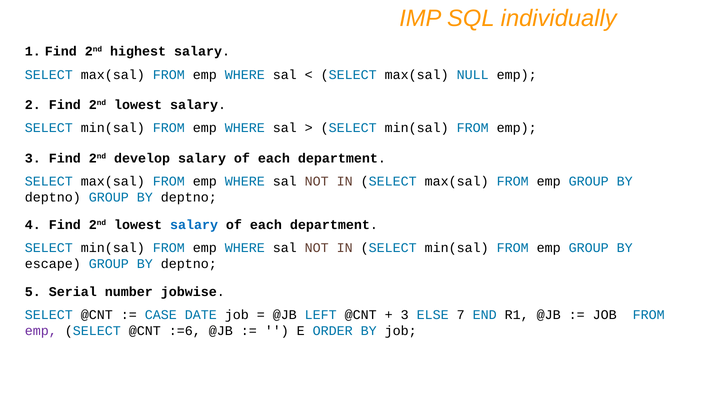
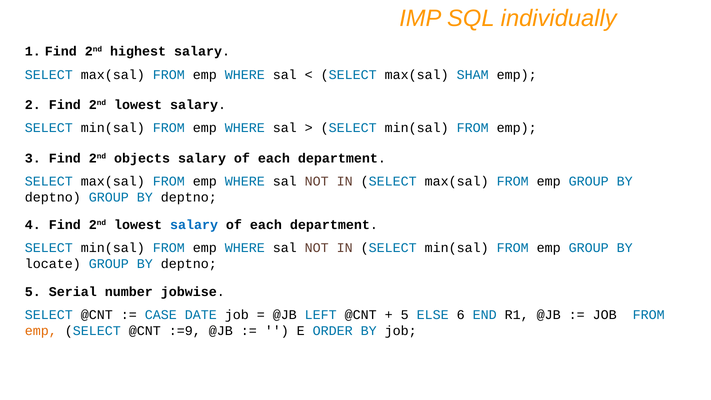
NULL: NULL -> SHAM (473, 75)
develop: develop -> objects (142, 158)
escape: escape -> locate (53, 264)
3: 3 -> 5 (405, 315)
7: 7 -> 6 (461, 315)
emp colour: purple -> orange (41, 331)
:=6: :=6 -> :=9 (185, 331)
